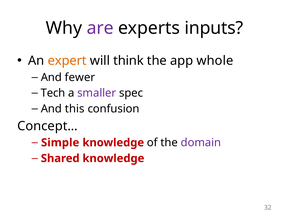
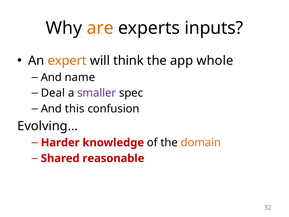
are colour: purple -> orange (100, 28)
fewer: fewer -> name (80, 77)
Tech: Tech -> Deal (53, 93)
Concept…: Concept… -> Evolving… (48, 126)
Simple: Simple -> Harder (60, 142)
domain colour: purple -> orange (201, 142)
Shared knowledge: knowledge -> reasonable (113, 158)
